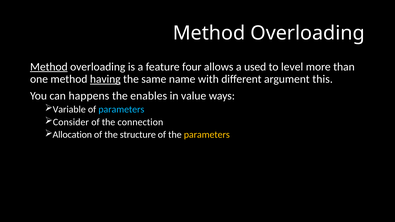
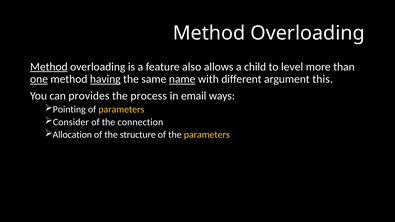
four: four -> also (192, 67)
used: used -> child (255, 67)
one underline: none -> present (39, 79)
name underline: none -> present (182, 79)
happens: happens -> provides (89, 96)
enables: enables -> process (149, 96)
value: value -> email (194, 96)
Variable: Variable -> Pointing (69, 109)
parameters colour: light blue -> yellow (121, 109)
